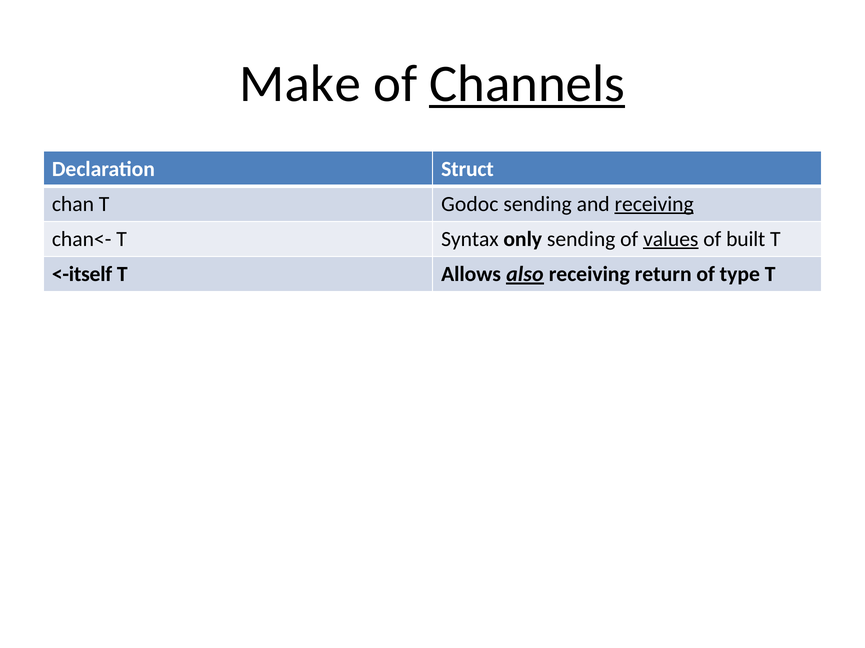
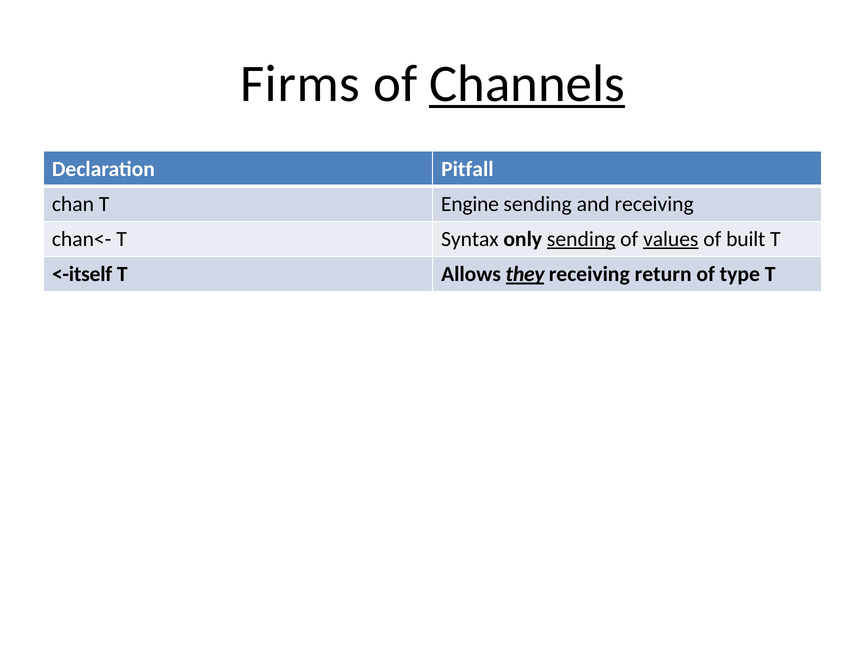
Make: Make -> Firms (300, 84)
Struct: Struct -> Pitfall (467, 169)
Godoc: Godoc -> Engine (470, 204)
receiving underline: present -> none (654, 204)
sending underline: none -> present (581, 239)
also: also -> they (525, 274)
